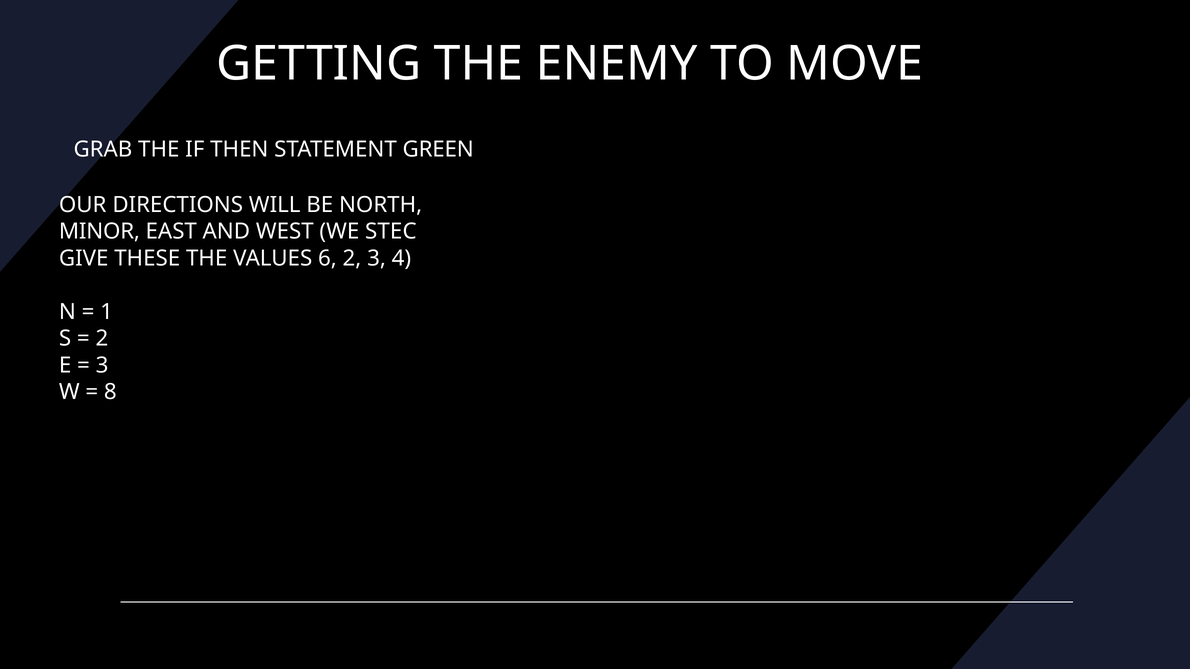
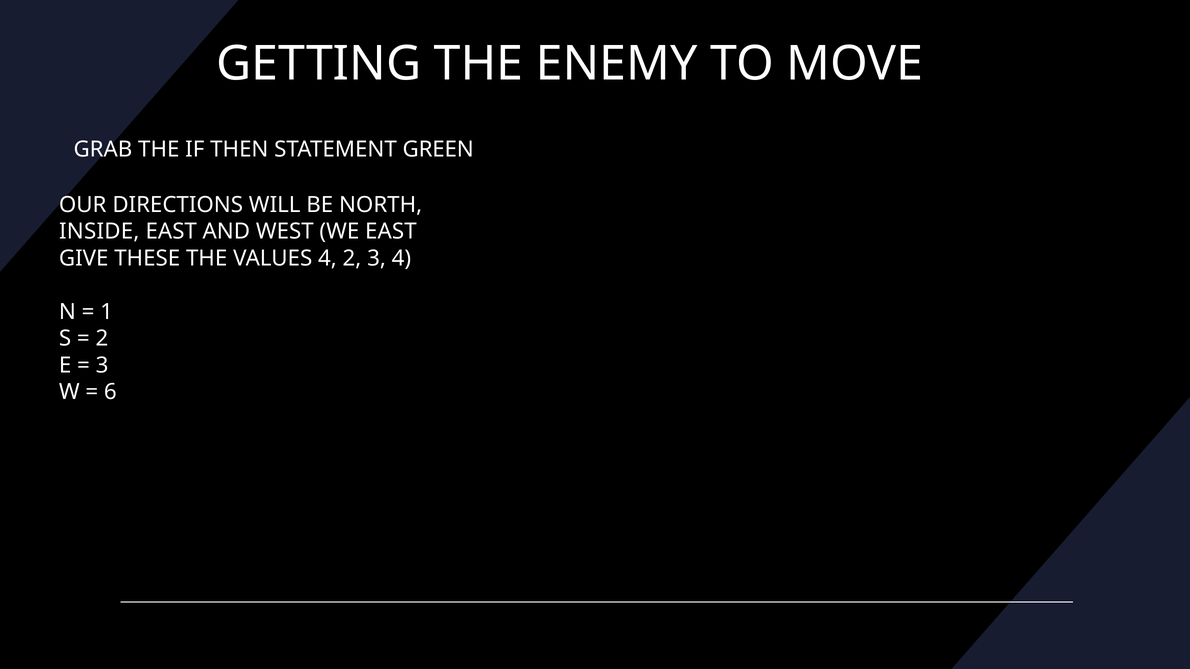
MINOR: MINOR -> INSIDE (99, 232)
WE STEC: STEC -> EAST (391, 232)
VALUES 6: 6 -> 4 (327, 258)
8: 8 -> 6 (110, 392)
